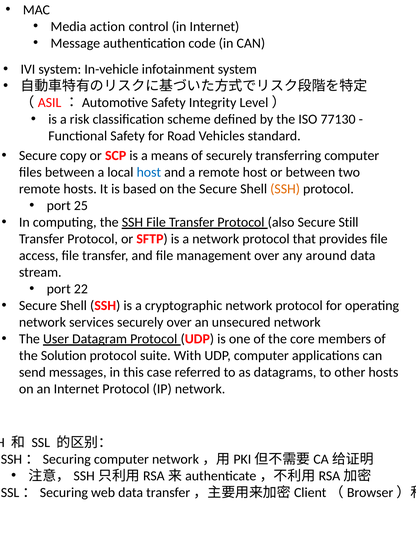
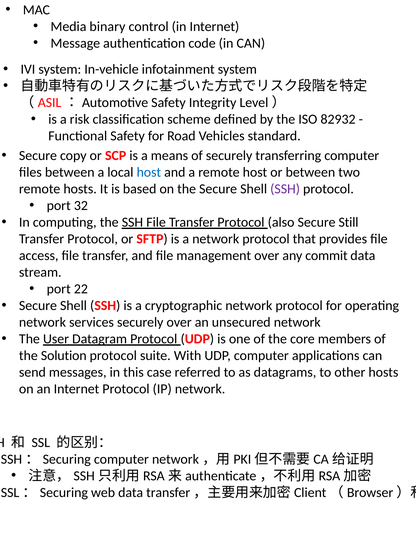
action: action -> binary (107, 26)
77130: 77130 -> 82932 (338, 119)
SSH colour: orange -> purple (285, 189)
25: 25 -> 32 (81, 206)
around: around -> commit (326, 255)
